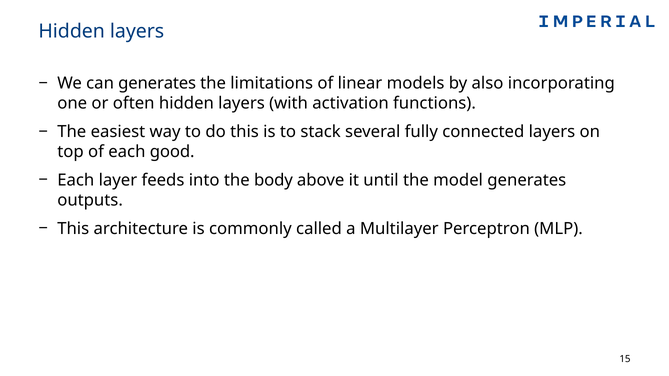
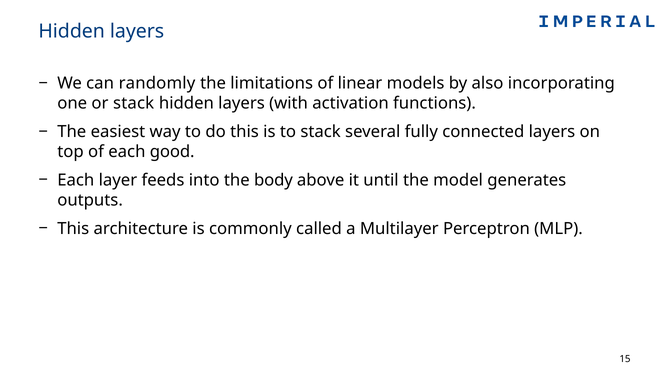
can generates: generates -> randomly (157, 83)
or often: often -> stack (134, 103)
